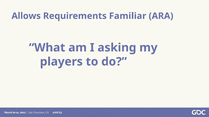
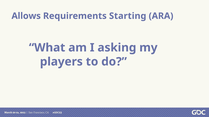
Familiar: Familiar -> Starting (128, 16)
